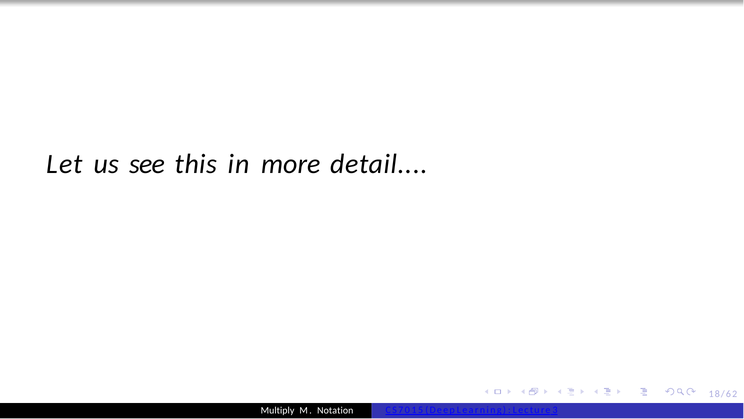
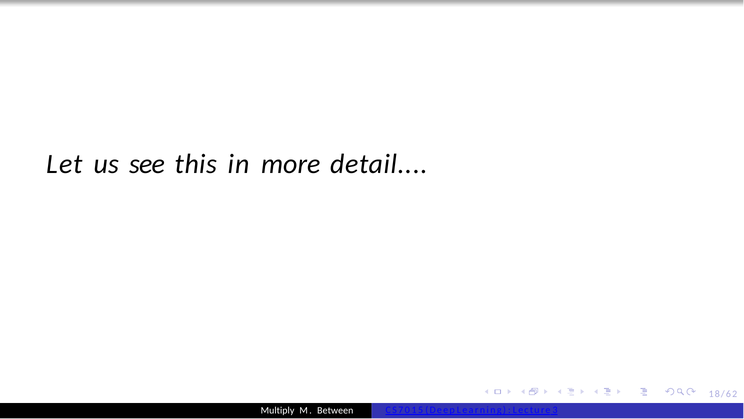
Notation: Notation -> Between (335, 410)
